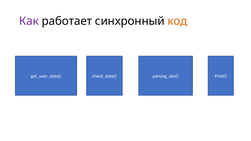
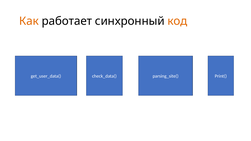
Как colour: purple -> orange (29, 21)
